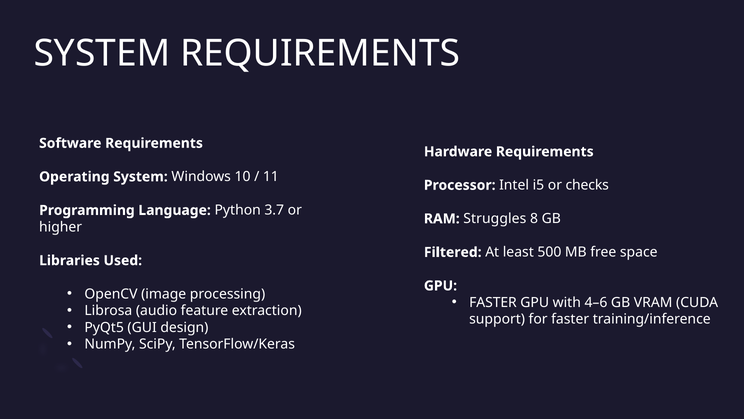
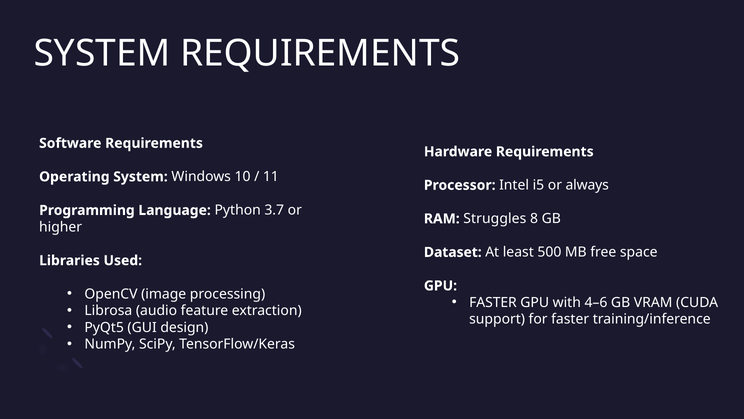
checks: checks -> always (587, 185)
Filtered: Filtered -> Dataset (453, 252)
